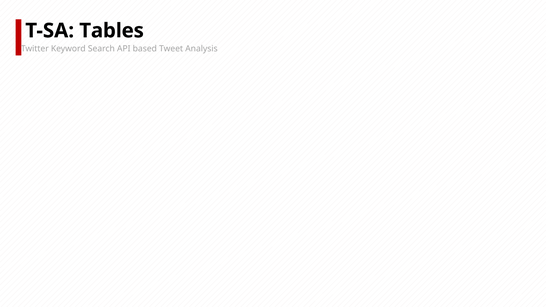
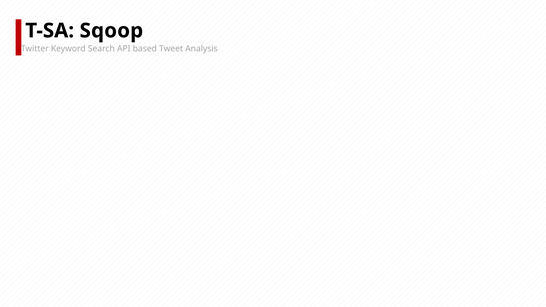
Tables: Tables -> Sqoop (111, 31)
